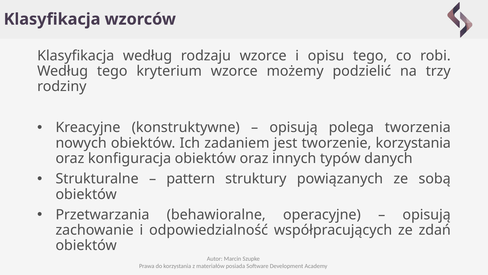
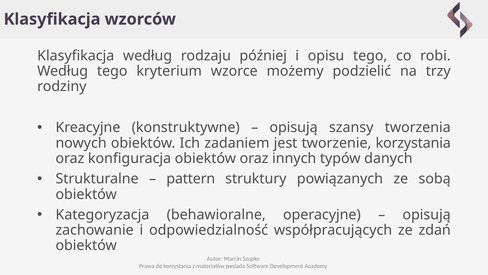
rodzaju wzorce: wzorce -> później (263, 56)
polega: polega -> szansy (351, 127)
Przetwarzania: Przetwarzania -> Kategoryzacja (102, 214)
